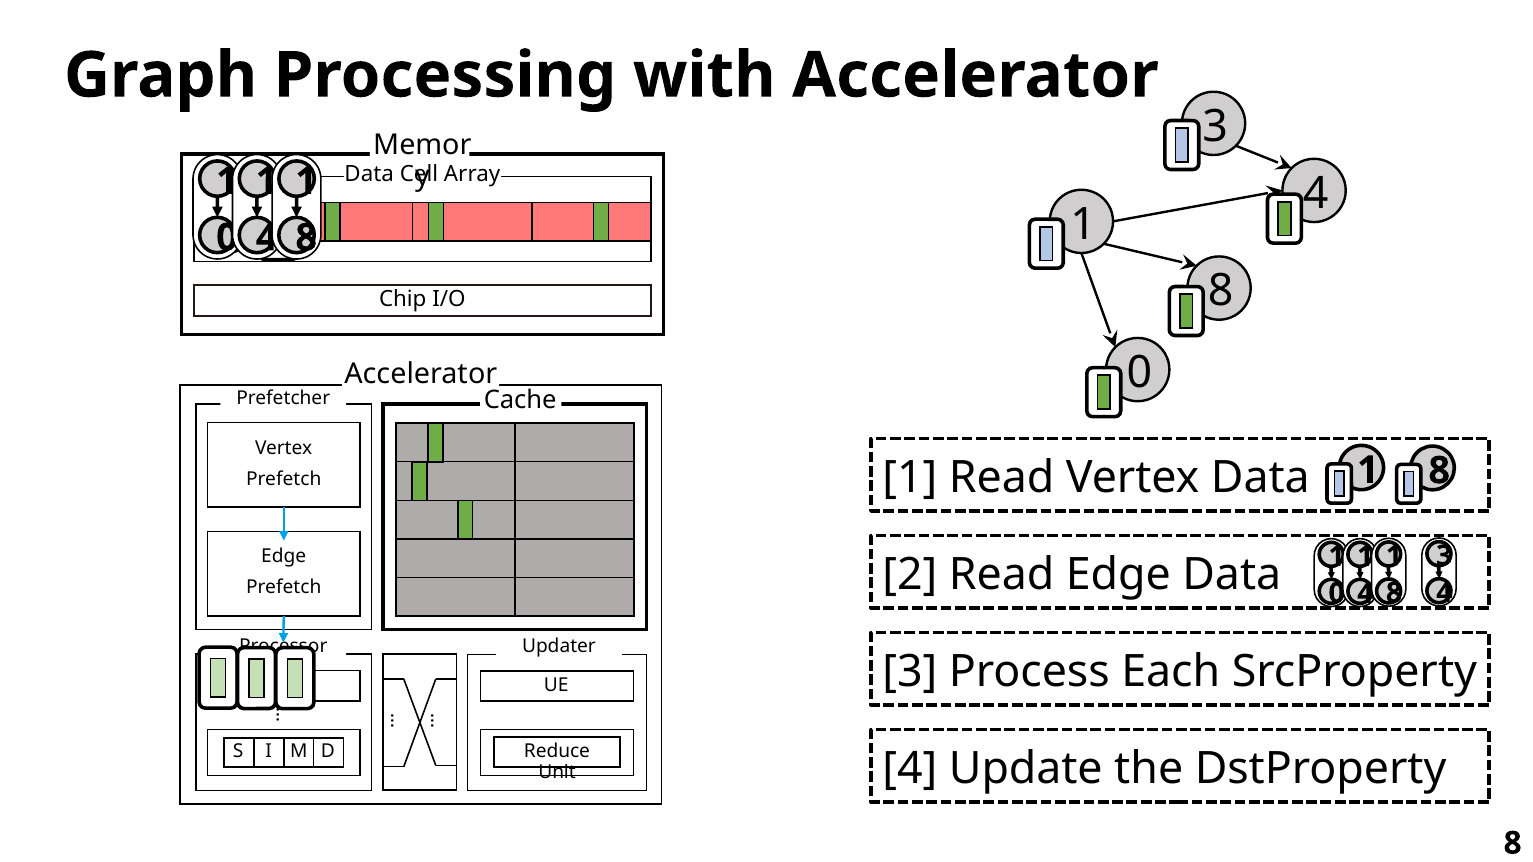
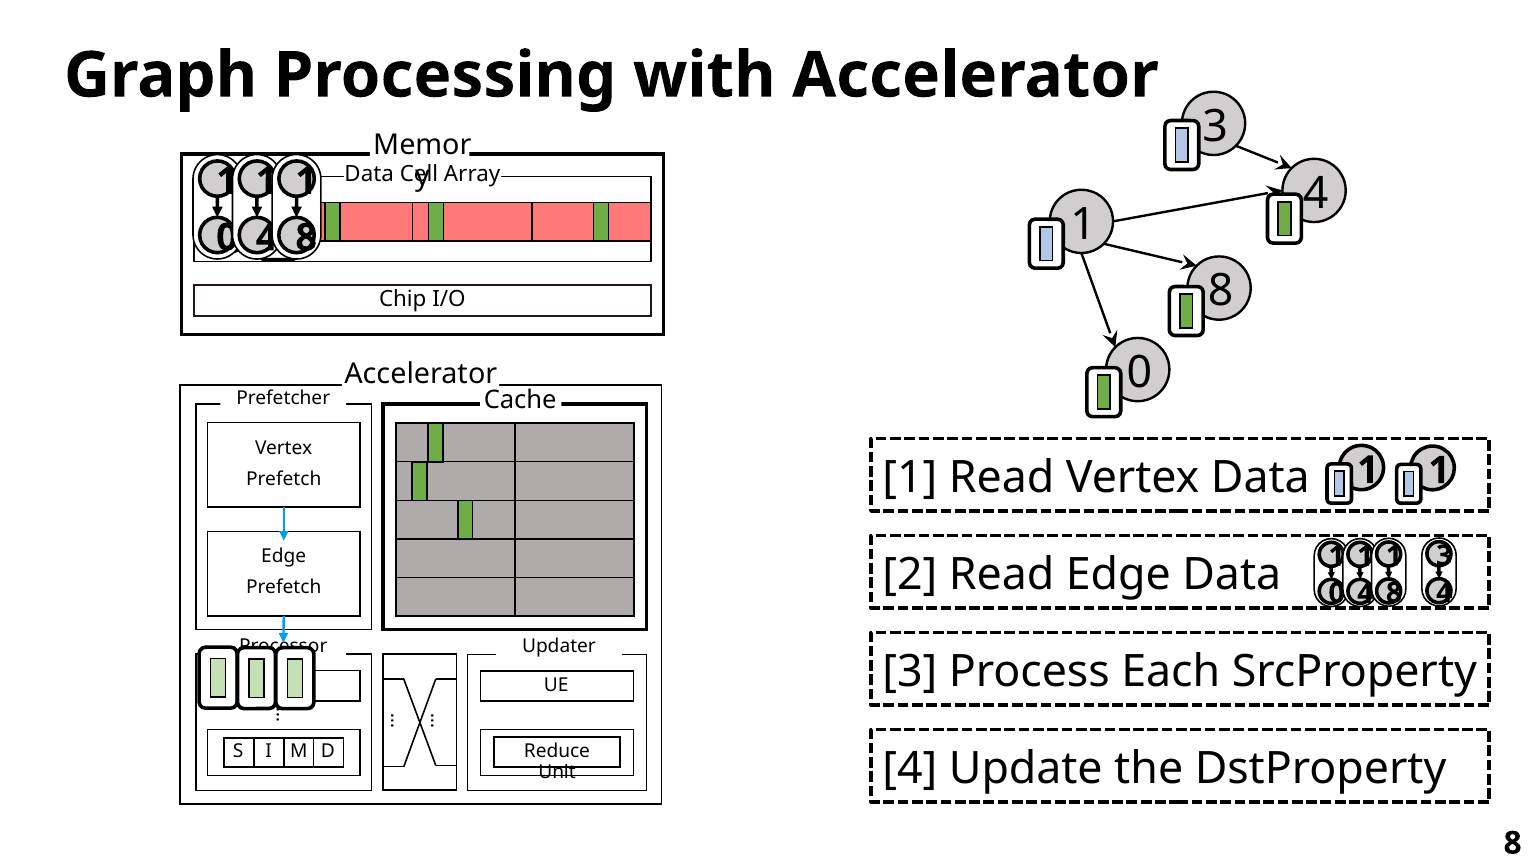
8: 8 -> 1 (1439, 471)
